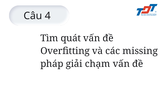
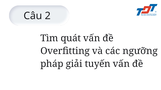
4: 4 -> 2 (48, 16)
missing: missing -> ngưỡng (140, 51)
chạm: chạm -> tuyến (98, 64)
